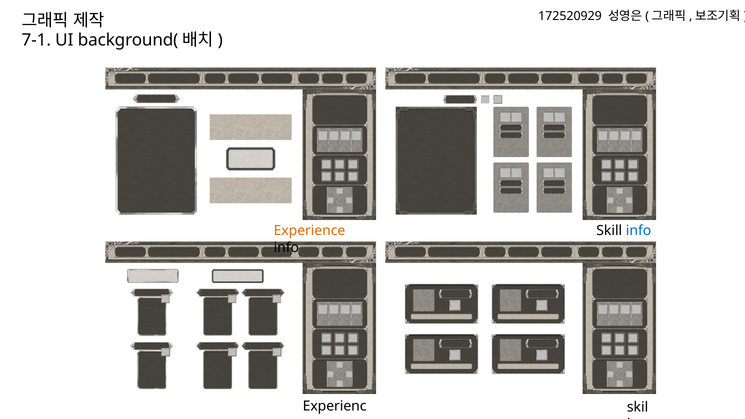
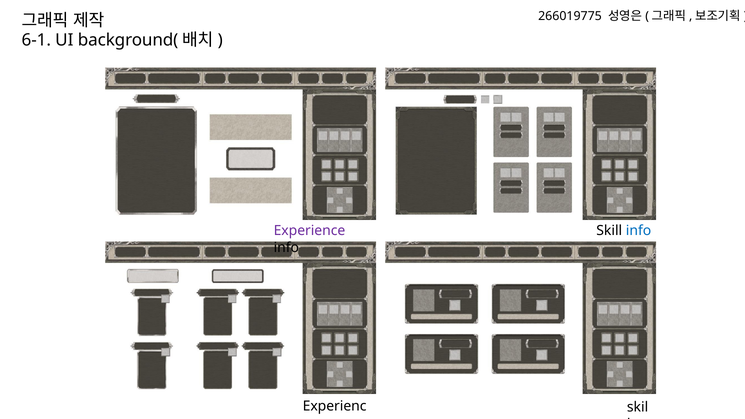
172520929: 172520929 -> 266019775 (570, 16)
7-1: 7-1 -> 6-1 (36, 40)
Experience colour: orange -> purple (309, 231)
